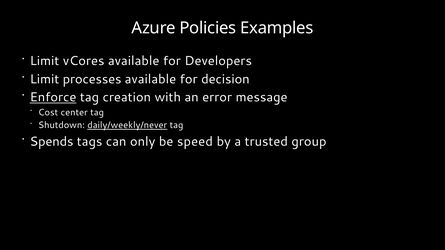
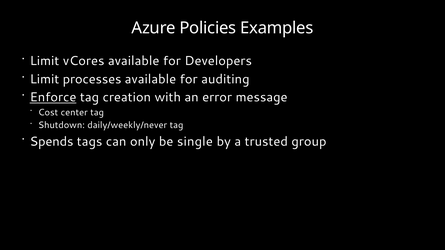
decision: decision -> auditing (225, 79)
daily/weekly/never underline: present -> none (127, 125)
speed: speed -> single (195, 142)
